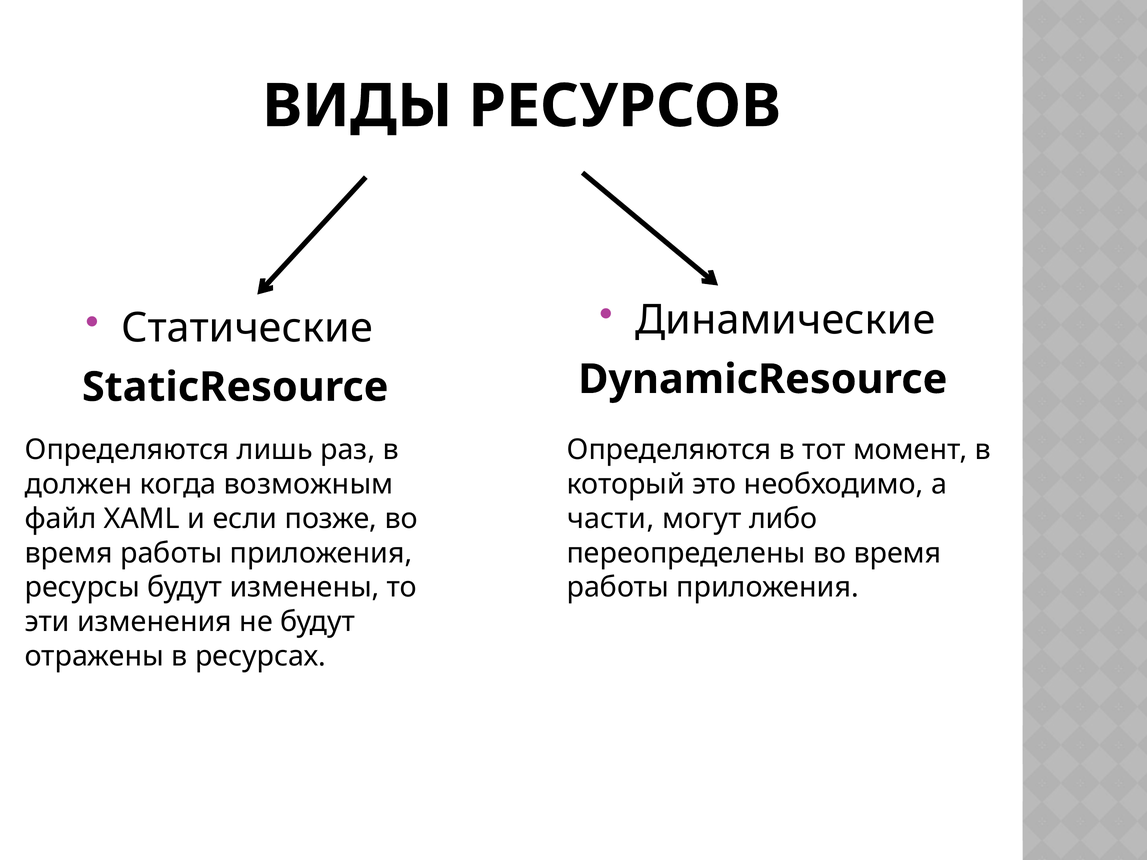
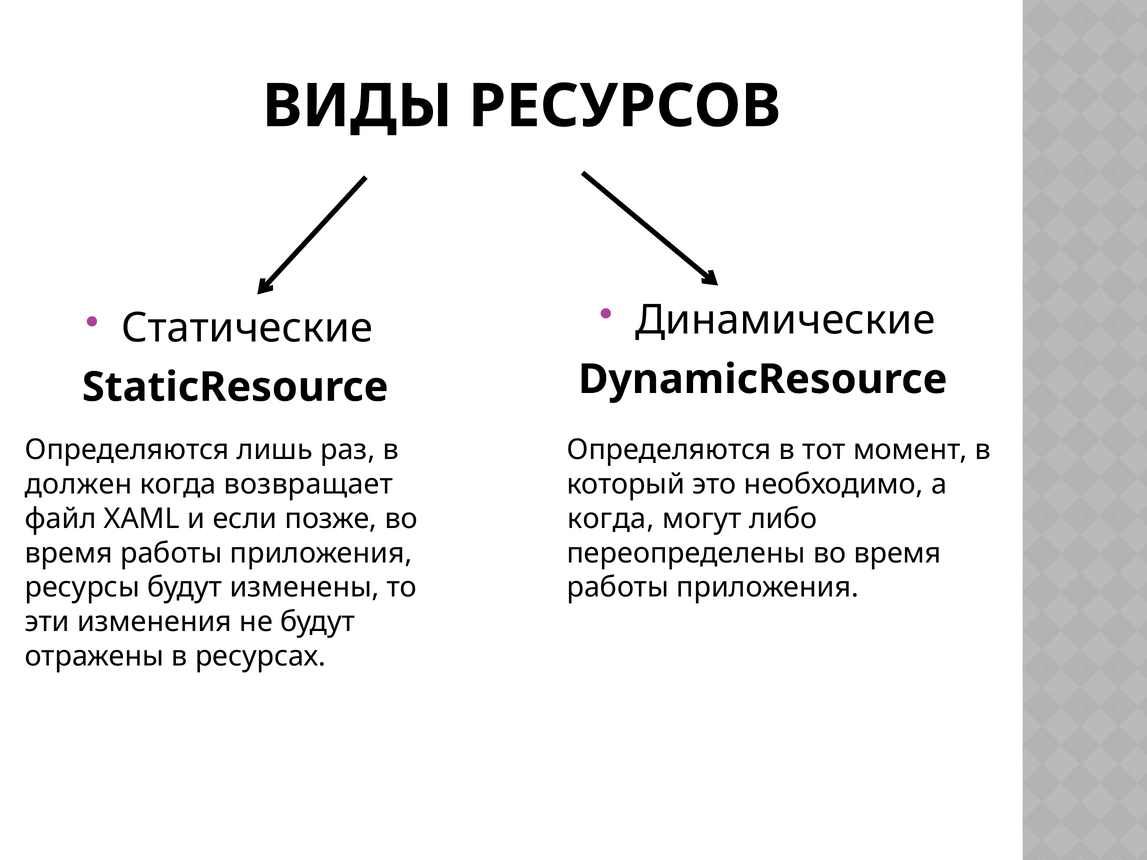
возможным: возможным -> возвращает (308, 484)
части: части -> когда (611, 519)
